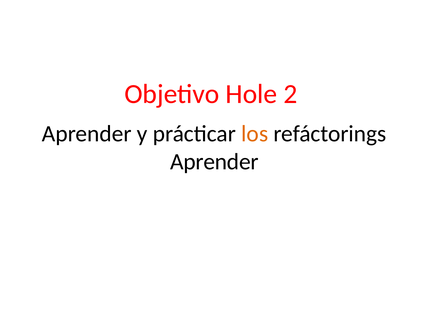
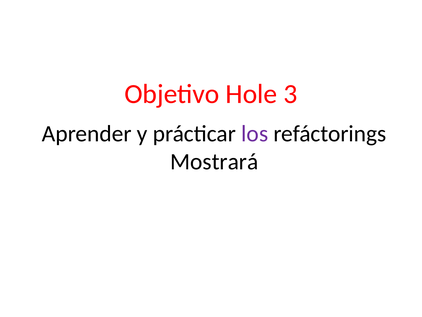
2: 2 -> 3 (290, 94)
los colour: orange -> purple (255, 134)
Aprender: Aprender -> Mostrará (214, 162)
